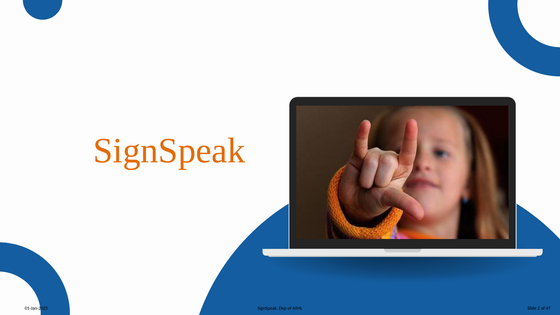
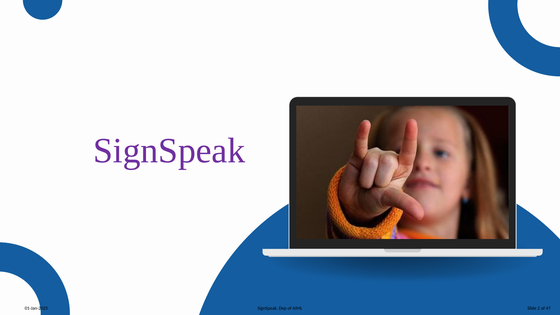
SignSpeak colour: orange -> purple (169, 151)
